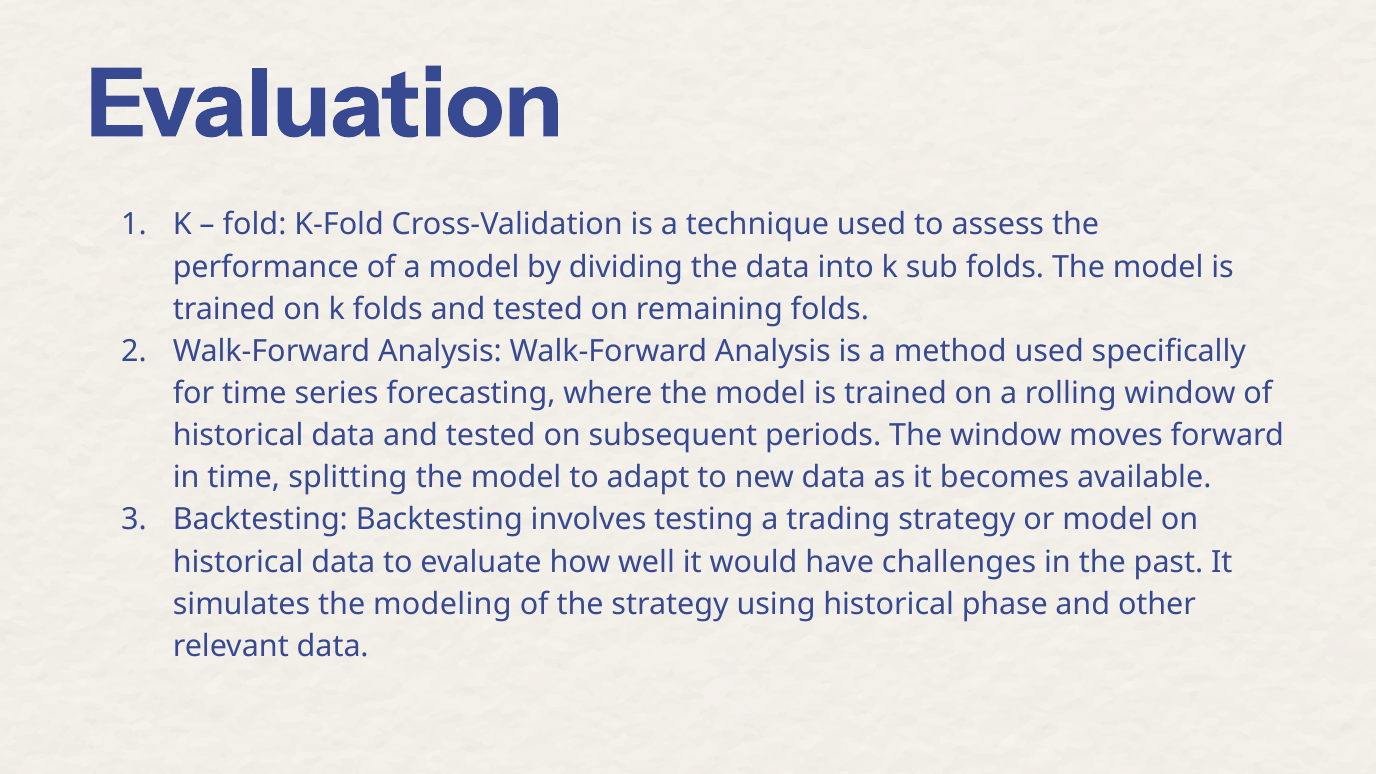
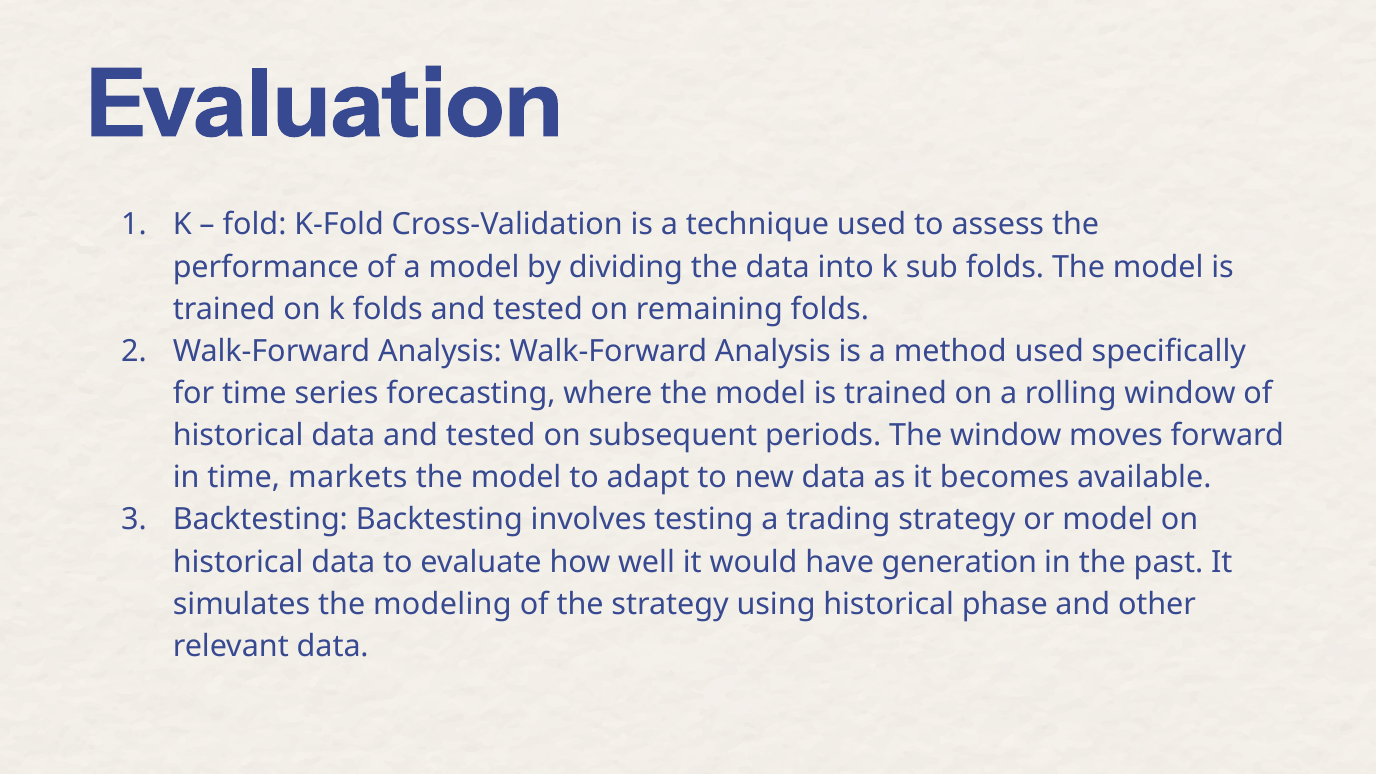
splitting: splitting -> markets (348, 478)
challenges: challenges -> generation (959, 562)
